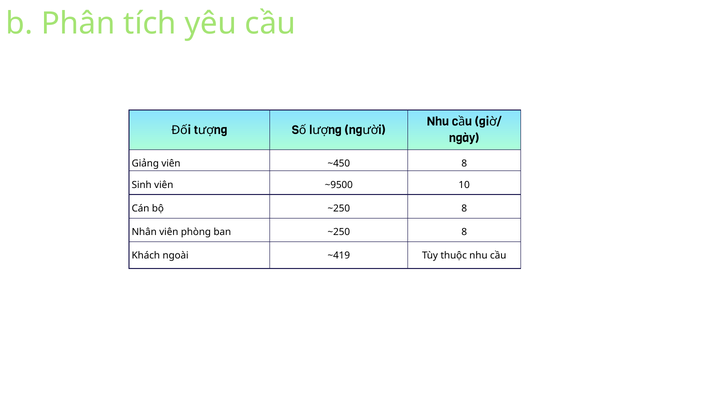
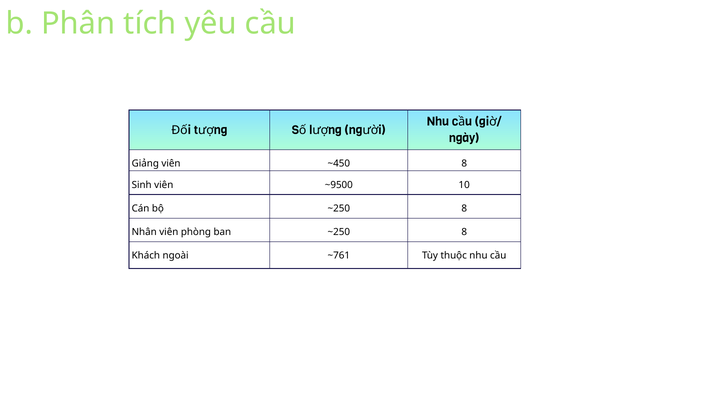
~419: ~419 -> ~761 (339, 256)
